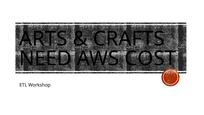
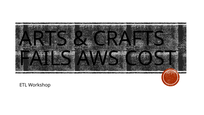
NEED: NEED -> FAILS (45, 58)
